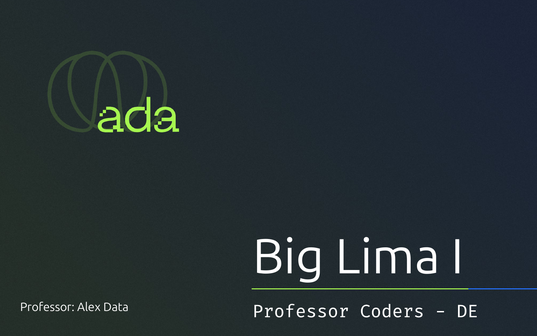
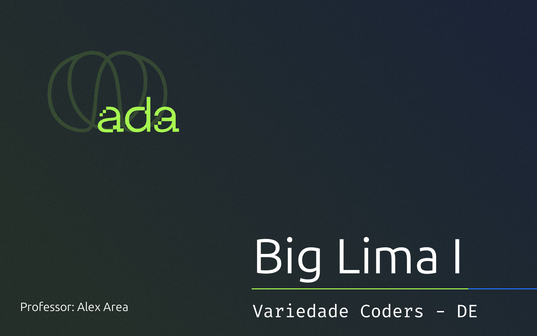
Data: Data -> Area (116, 307)
Professor: Professor -> Variedade (301, 311)
